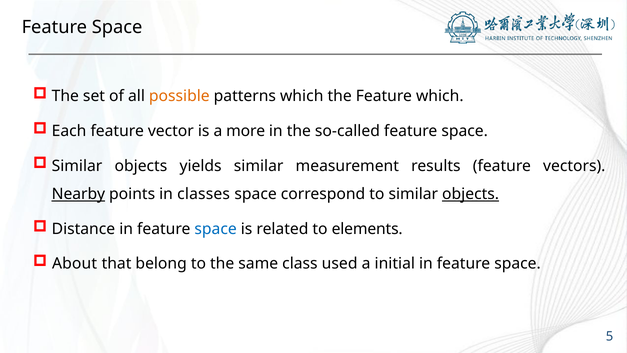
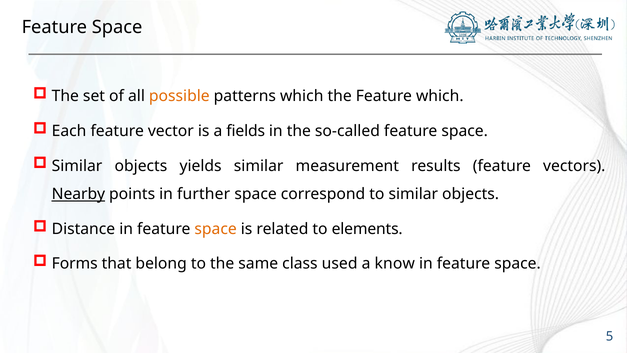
more: more -> fields (246, 131)
classes: classes -> further (204, 194)
objects underline: present -> none (471, 194)
space colour: blue -> orange (216, 229)
About: About -> Forms (75, 263)
initial: initial -> know (395, 263)
